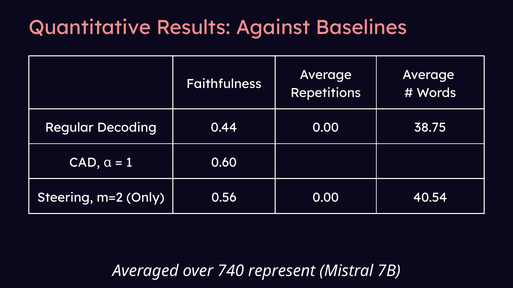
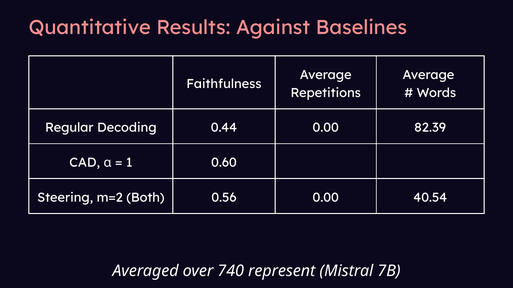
38.75: 38.75 -> 82.39 (430, 128)
Only: Only -> Both (145, 198)
